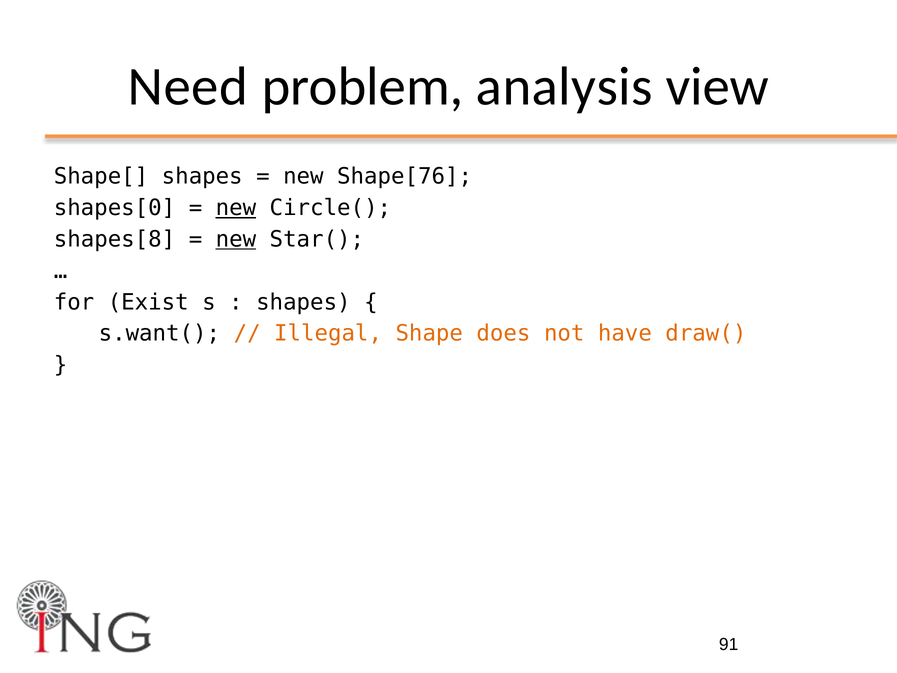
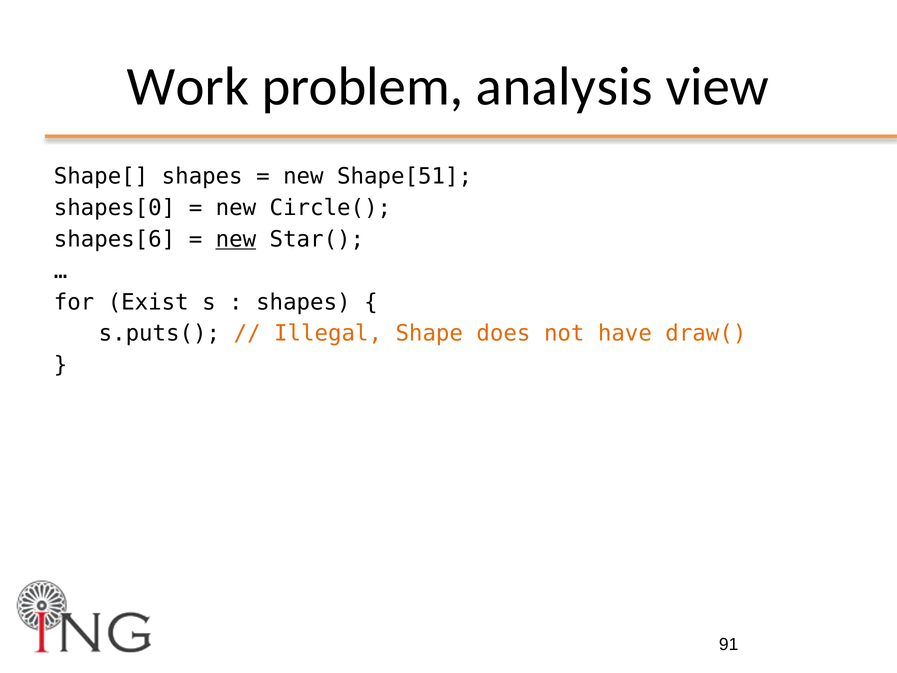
Need: Need -> Work (188, 87)
Shape[76: Shape[76 -> Shape[51 (405, 176)
new underline: present -> none (236, 208)
shapes[8: shapes[8 -> shapes[6 (115, 239)
s.want(: s.want( -> s.puts( (159, 333)
